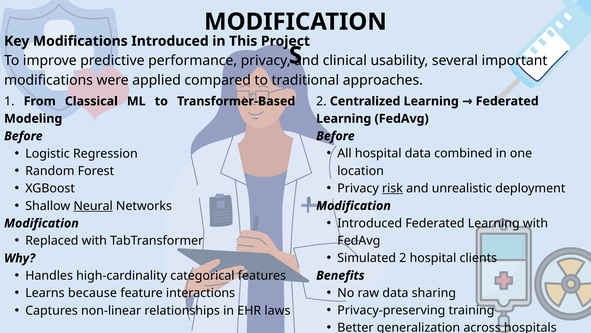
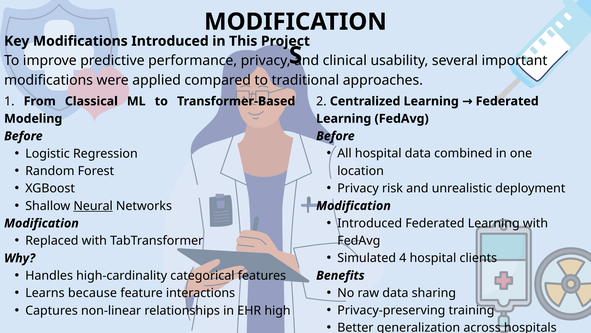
risk underline: present -> none (392, 188)
Simulated 2: 2 -> 4 (403, 258)
laws: laws -> high (278, 310)
